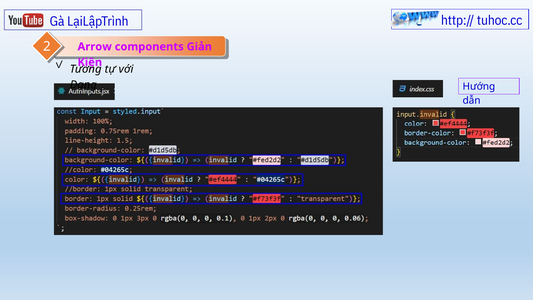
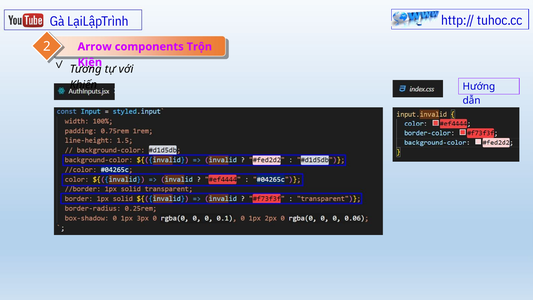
Giản: Giản -> Trộn (199, 47)
Dạng: Dạng -> Khiến (83, 85)
